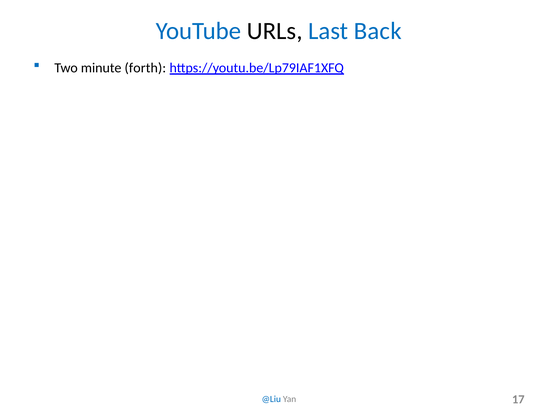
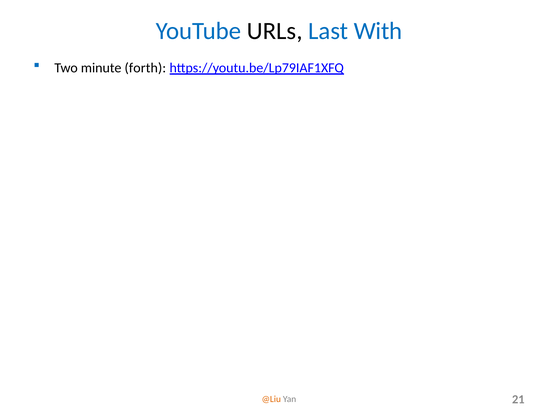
Back: Back -> With (378, 31)
@Liu colour: blue -> orange (271, 400)
17: 17 -> 21 (518, 400)
